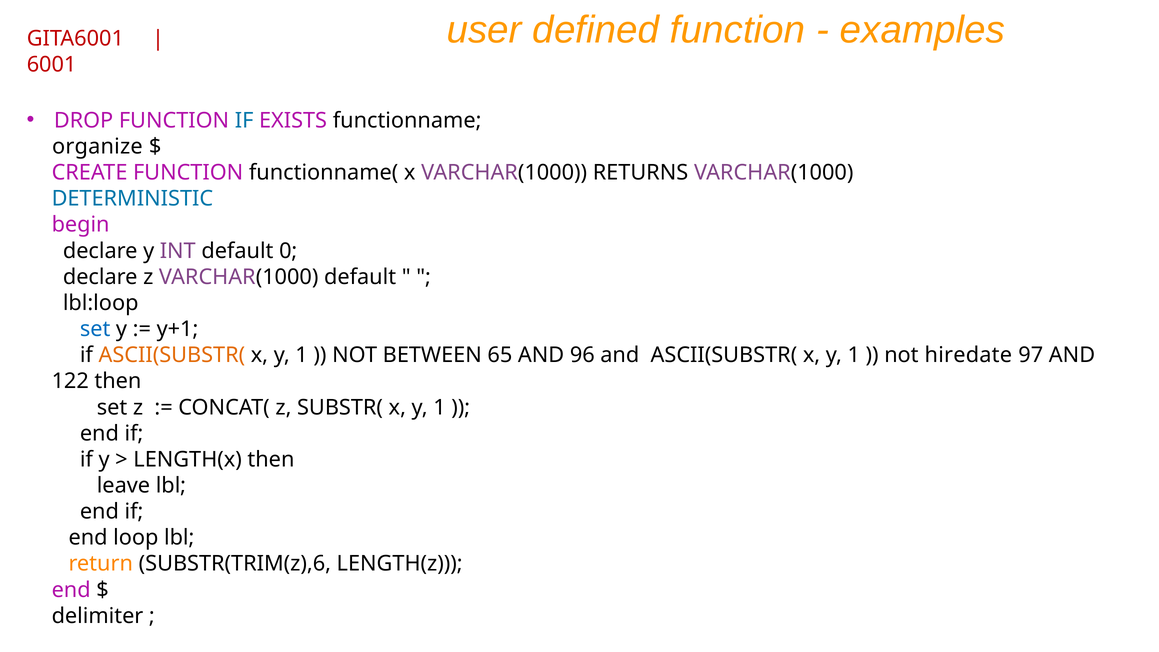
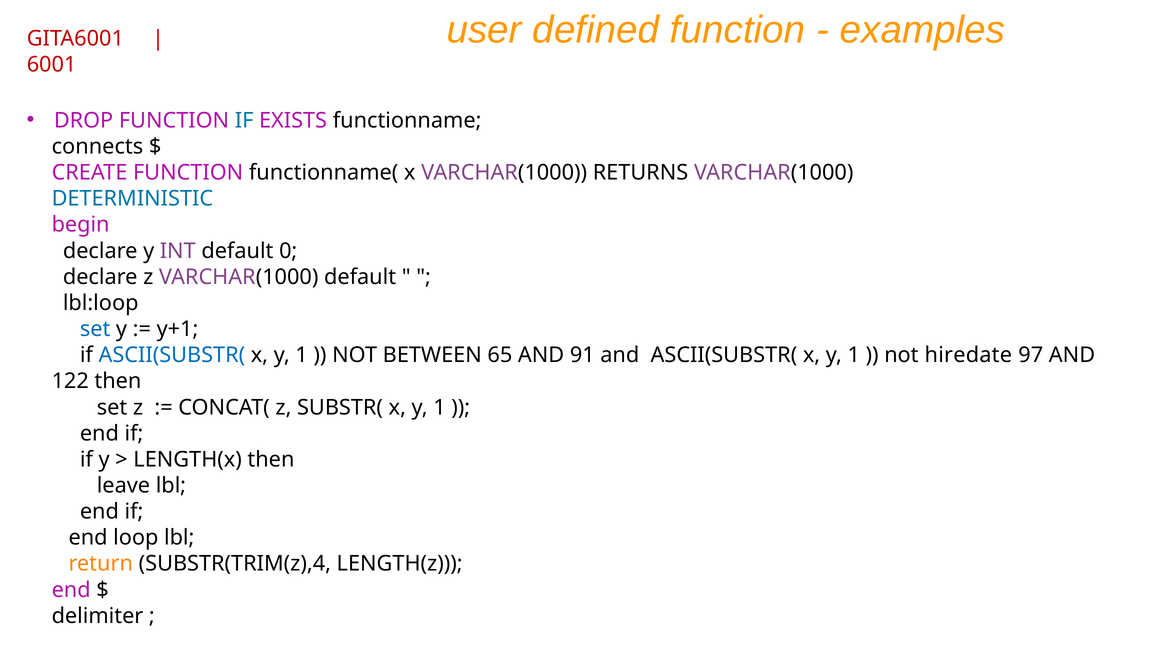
organize: organize -> connects (97, 147)
ASCII(SUBSTR( colour: orange -> blue (172, 355)
96: 96 -> 91 (582, 355)
SUBSTR(TRIM(z),6: SUBSTR(TRIM(z),6 -> SUBSTR(TRIM(z),4 (235, 564)
